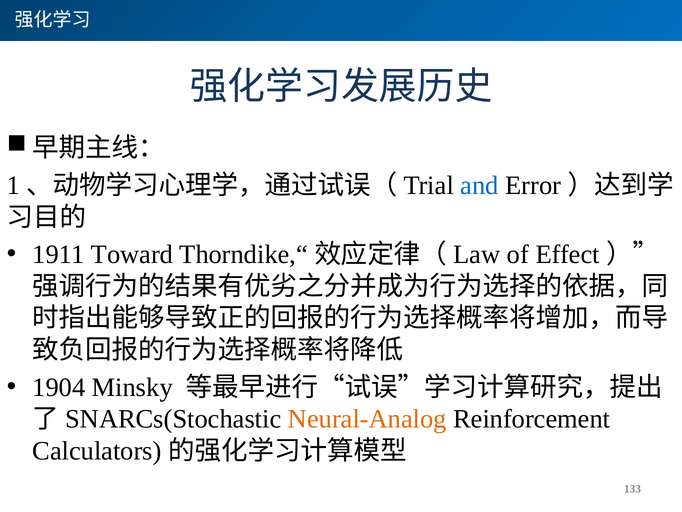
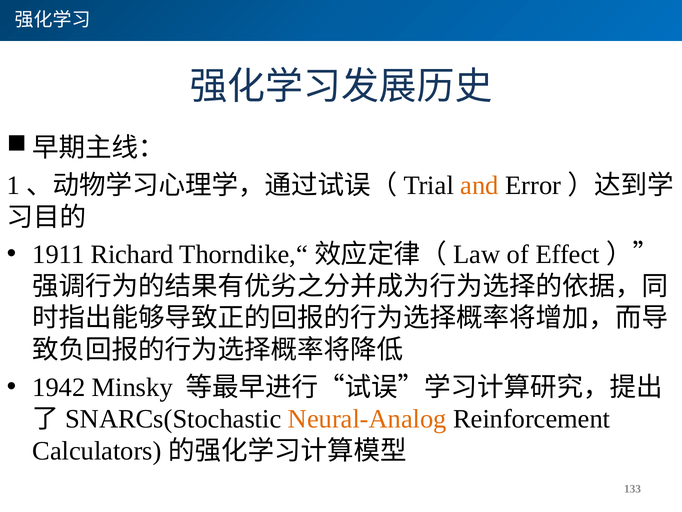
and colour: blue -> orange (480, 185)
Toward: Toward -> Richard (132, 254)
1904: 1904 -> 1942 (59, 387)
